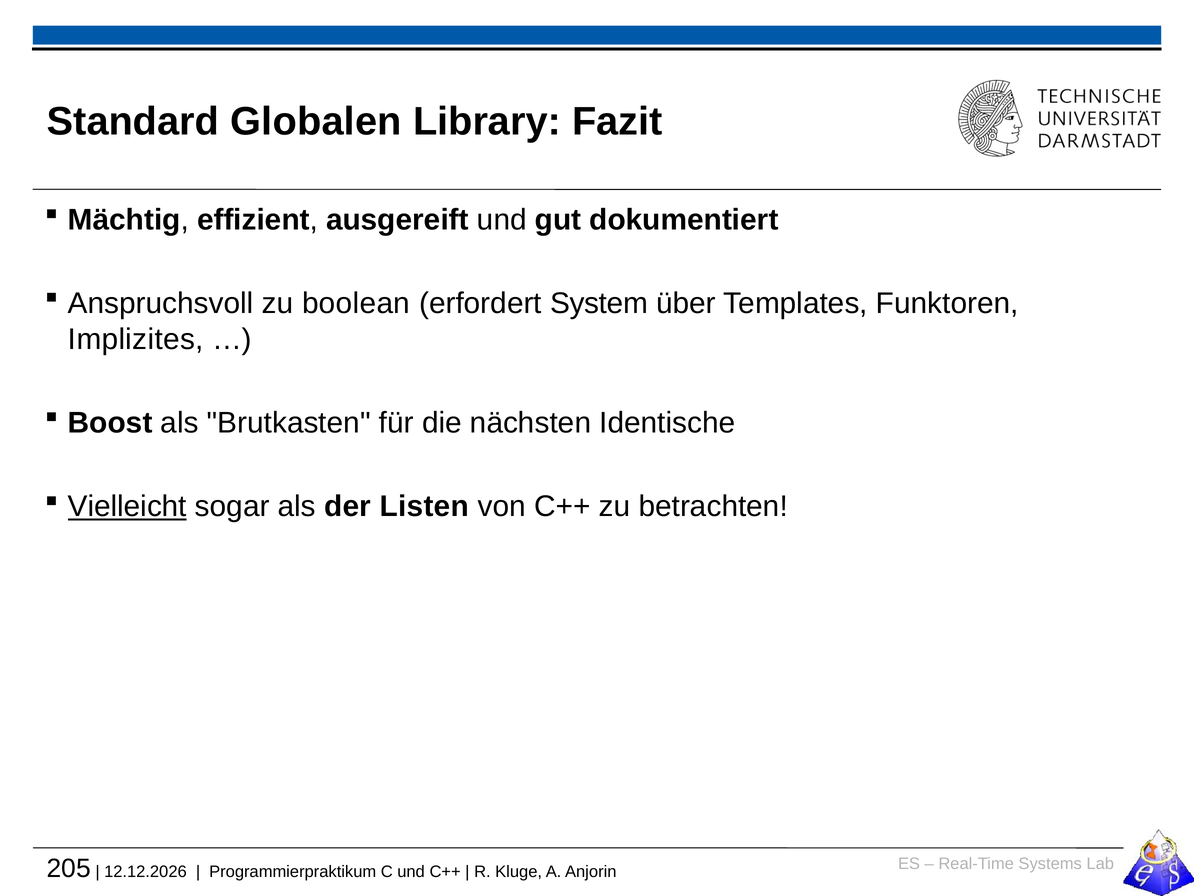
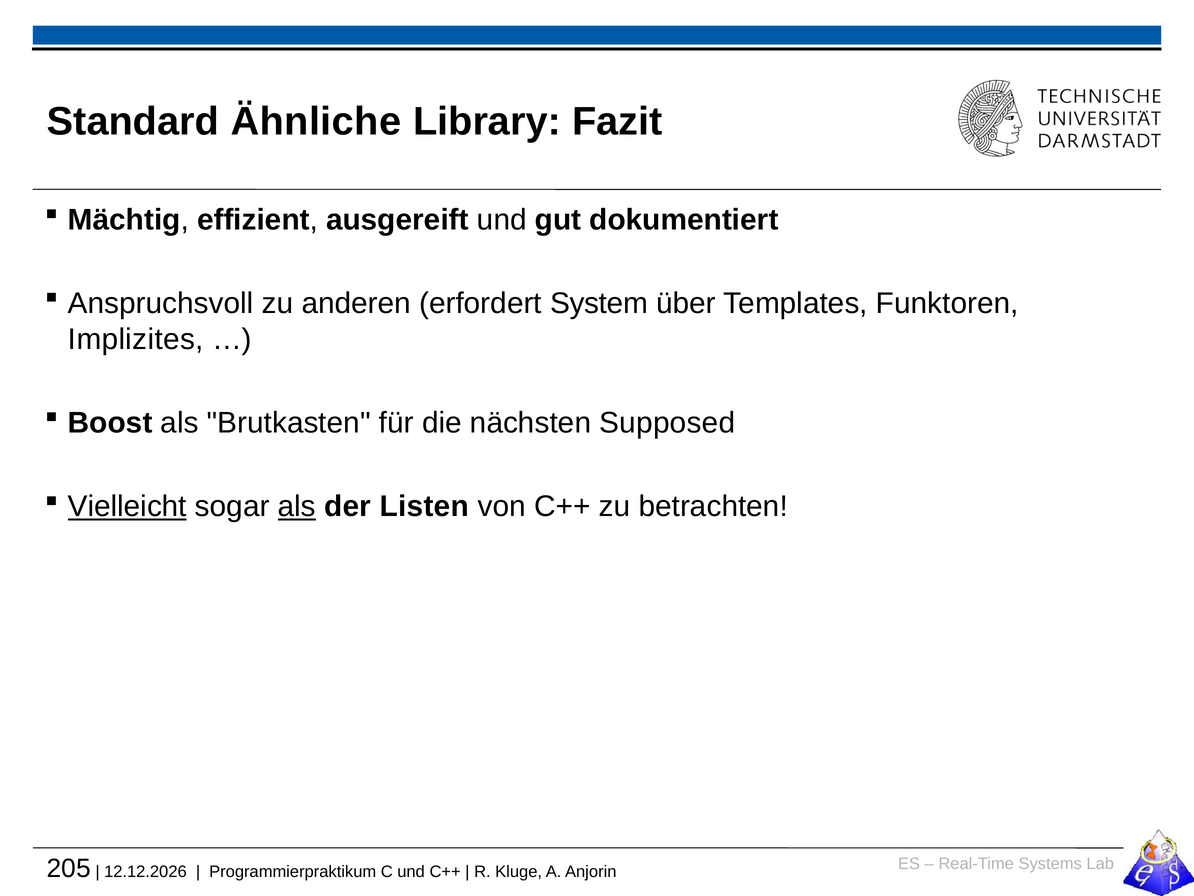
Globalen: Globalen -> Ähnliche (316, 121)
boolean: boolean -> anderen (356, 303)
Identische: Identische -> Supposed (667, 423)
als underline: none -> present (297, 506)
